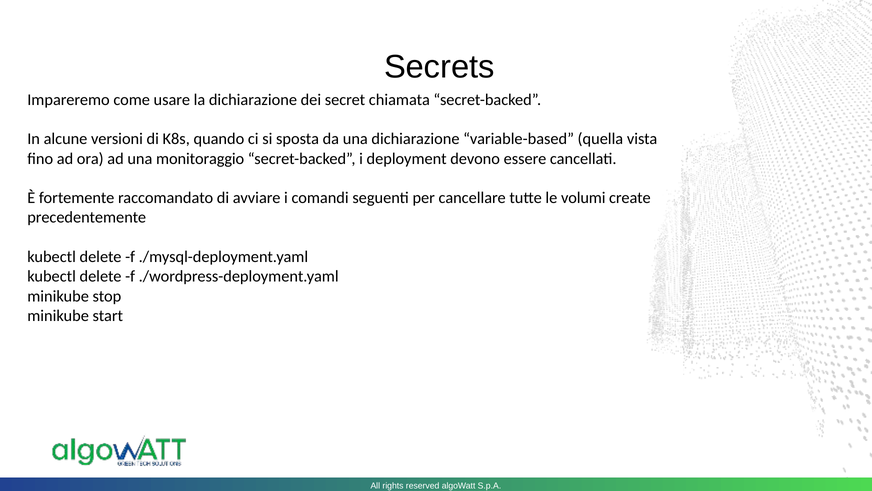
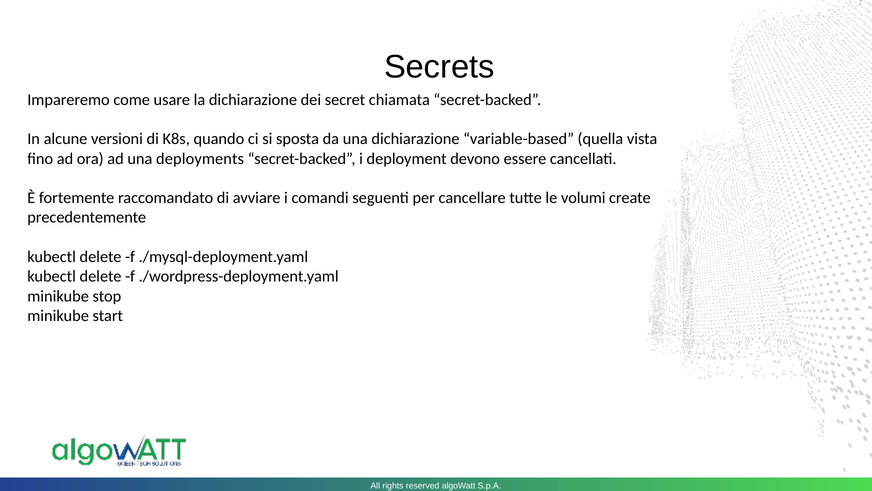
monitoraggio: monitoraggio -> deployments (200, 159)
